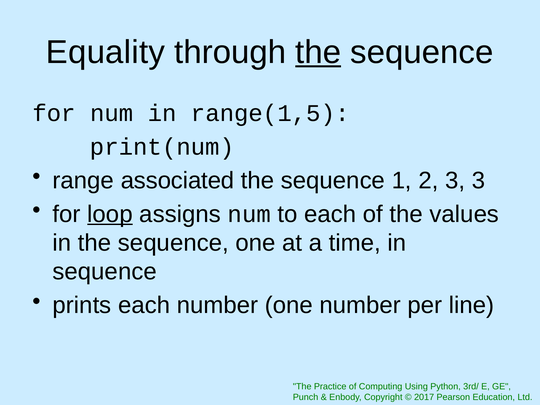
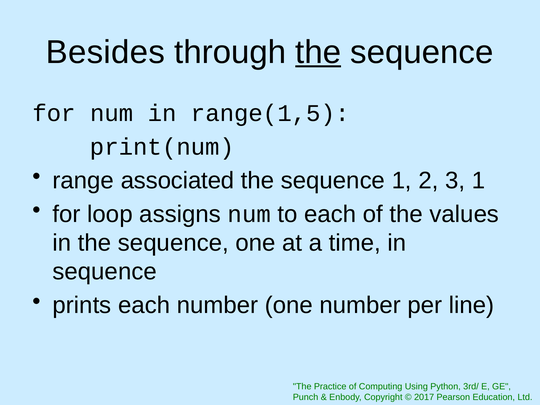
Equality: Equality -> Besides (105, 52)
3 3: 3 -> 1 (478, 181)
loop underline: present -> none (110, 214)
